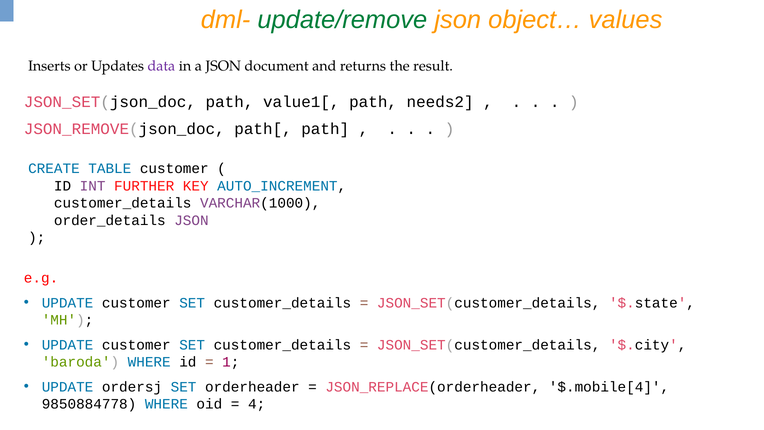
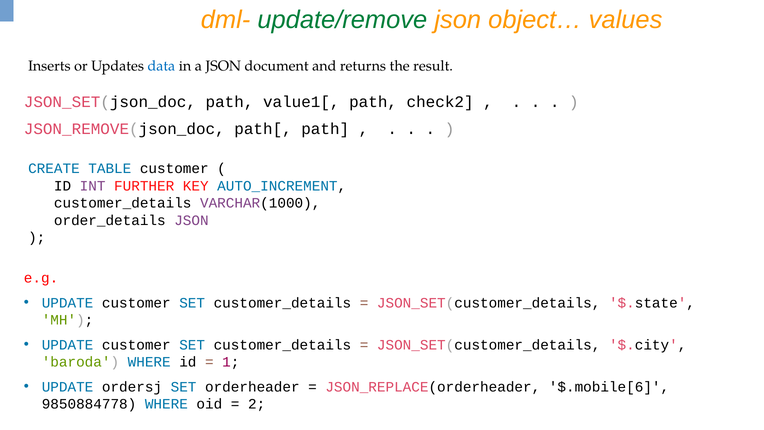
data colour: purple -> blue (161, 66)
needs2: needs2 -> check2 (440, 102)
$.mobile[4: $.mobile[4 -> $.mobile[6 (609, 387)
4: 4 -> 2 (257, 404)
